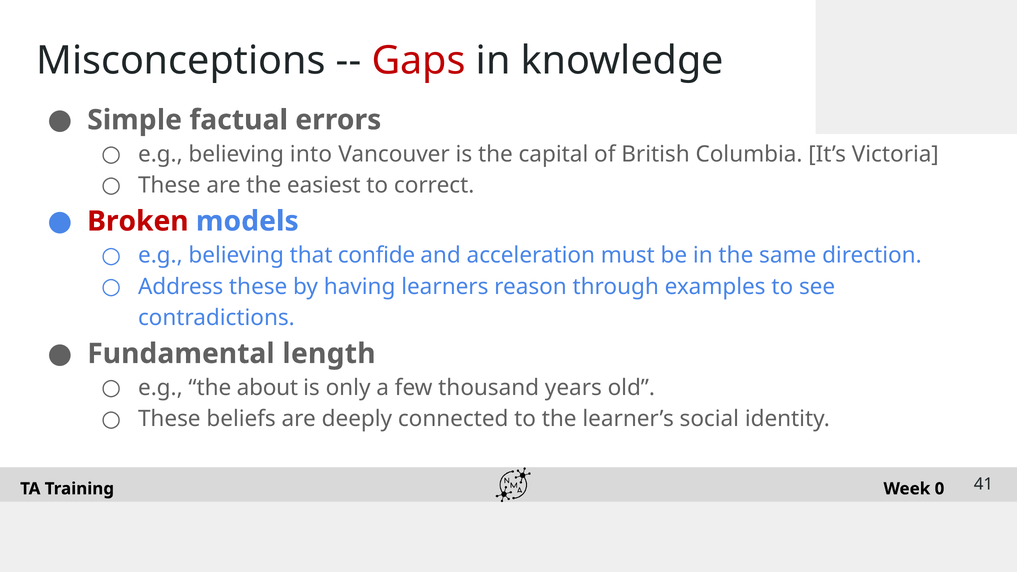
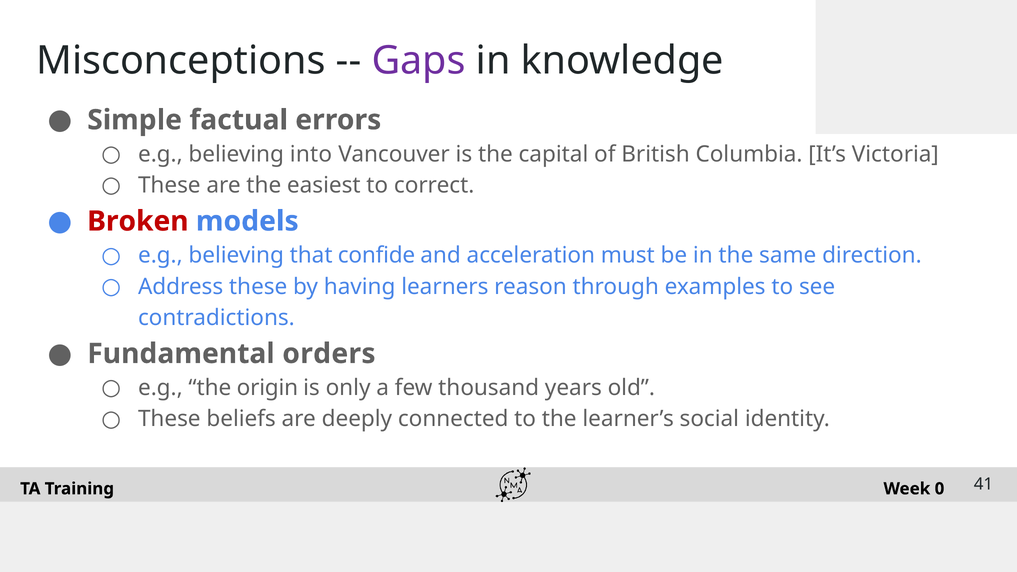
Gaps colour: red -> purple (419, 61)
length: length -> orders (329, 354)
about: about -> origin (267, 388)
